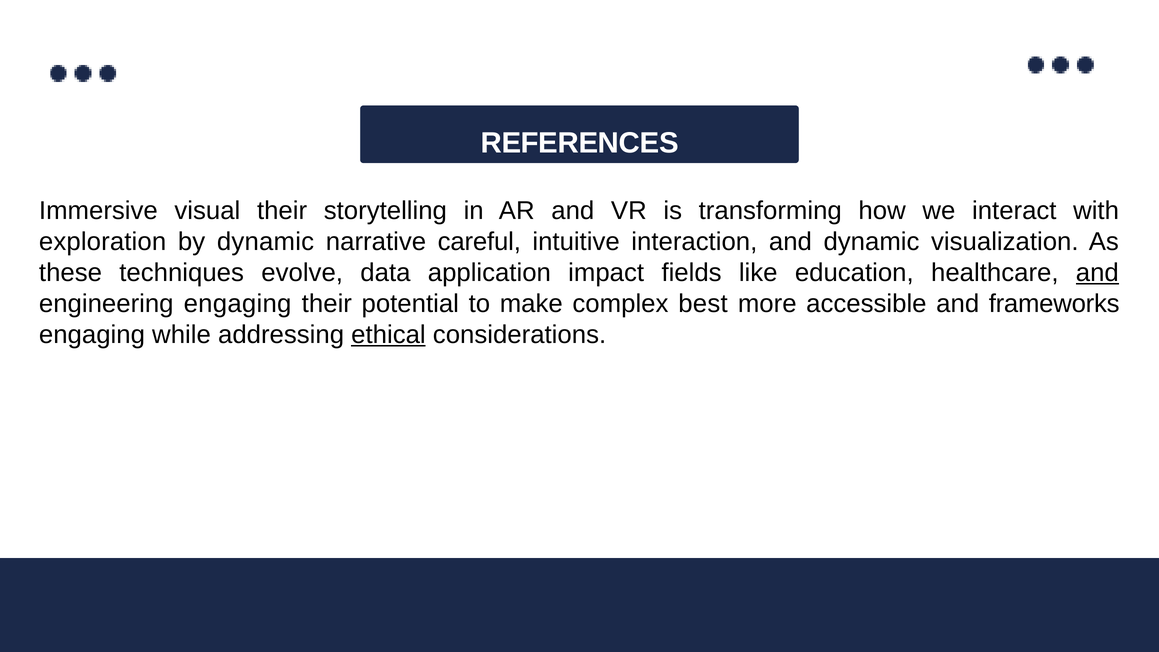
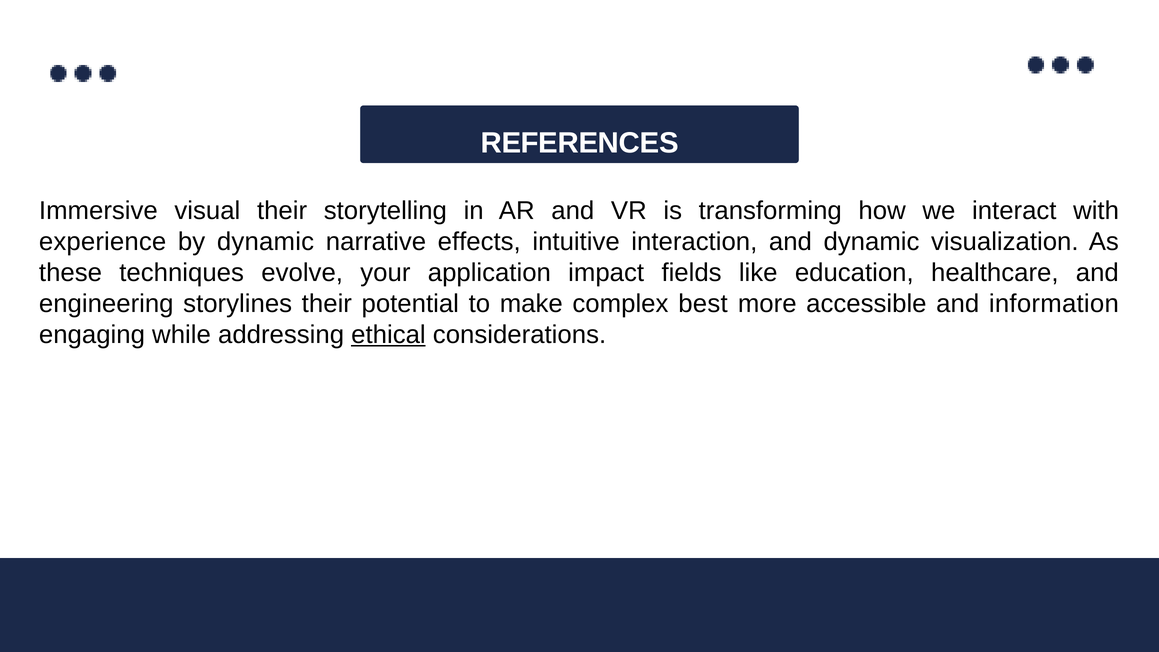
exploration: exploration -> experience (103, 242)
careful: careful -> effects (479, 242)
data: data -> your (385, 273)
and underline: present -> none (1097, 273)
engineering engaging: engaging -> storylines (238, 304)
frameworks: frameworks -> information (1054, 304)
